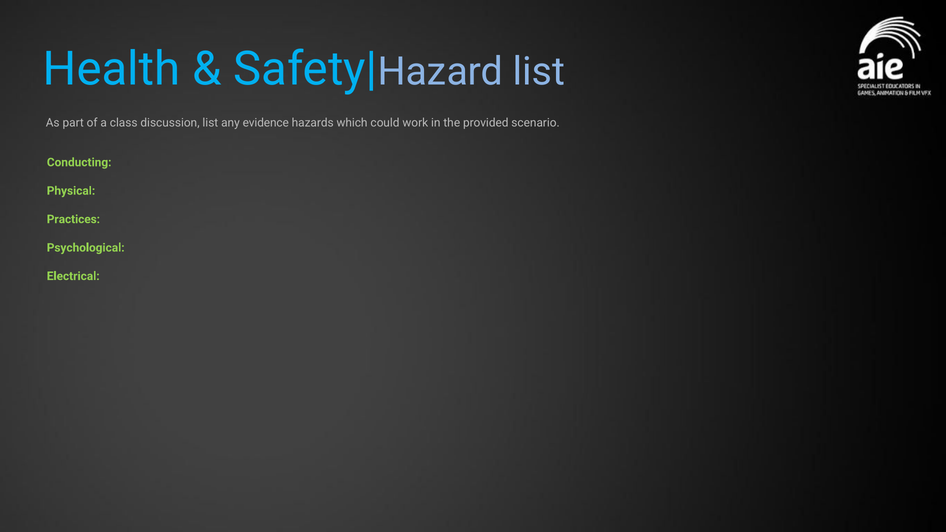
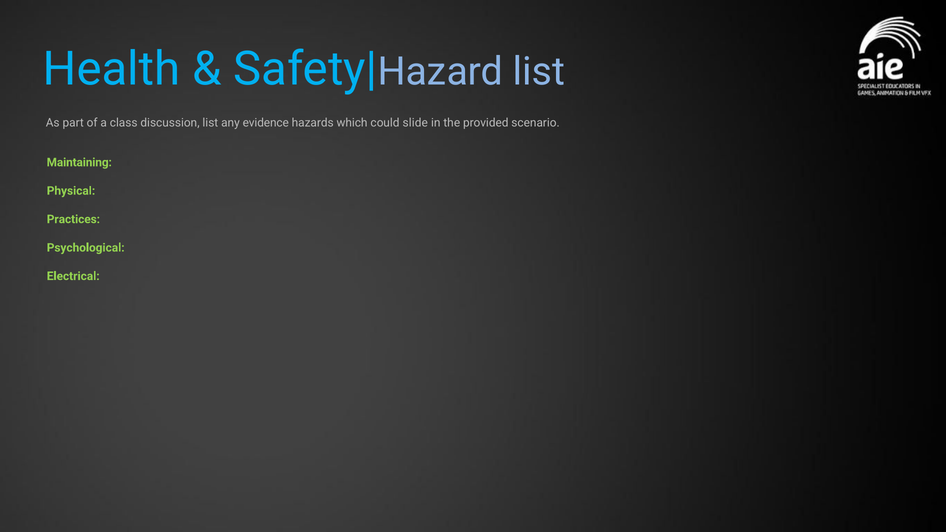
work: work -> slide (415, 123)
Conducting: Conducting -> Maintaining (79, 162)
